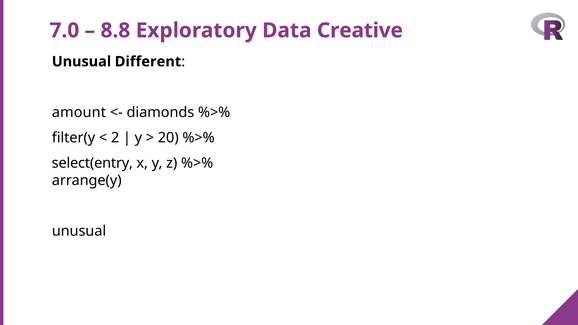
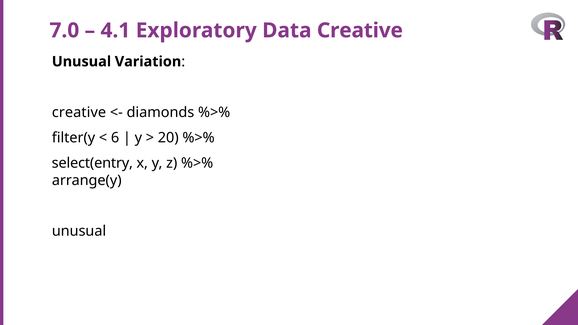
8.8: 8.8 -> 4.1 (115, 30)
Different: Different -> Variation (148, 62)
amount: amount -> creative (79, 112)
2: 2 -> 6 (115, 138)
